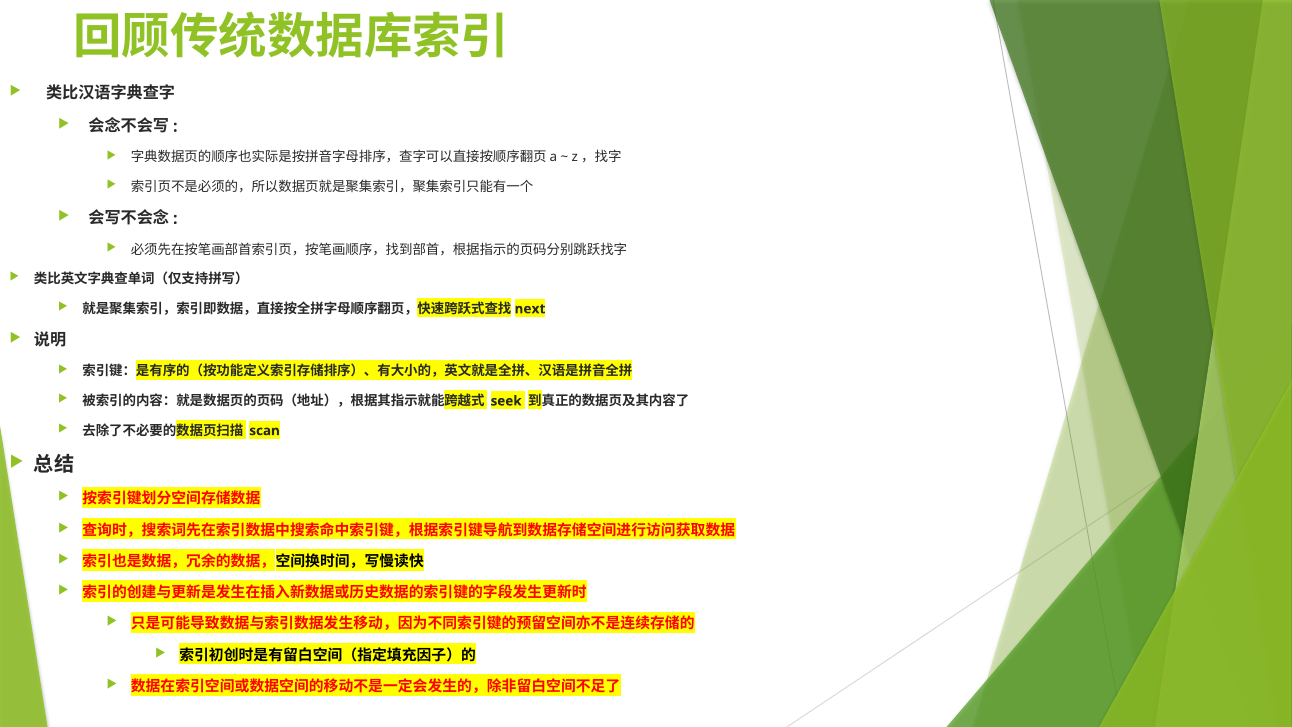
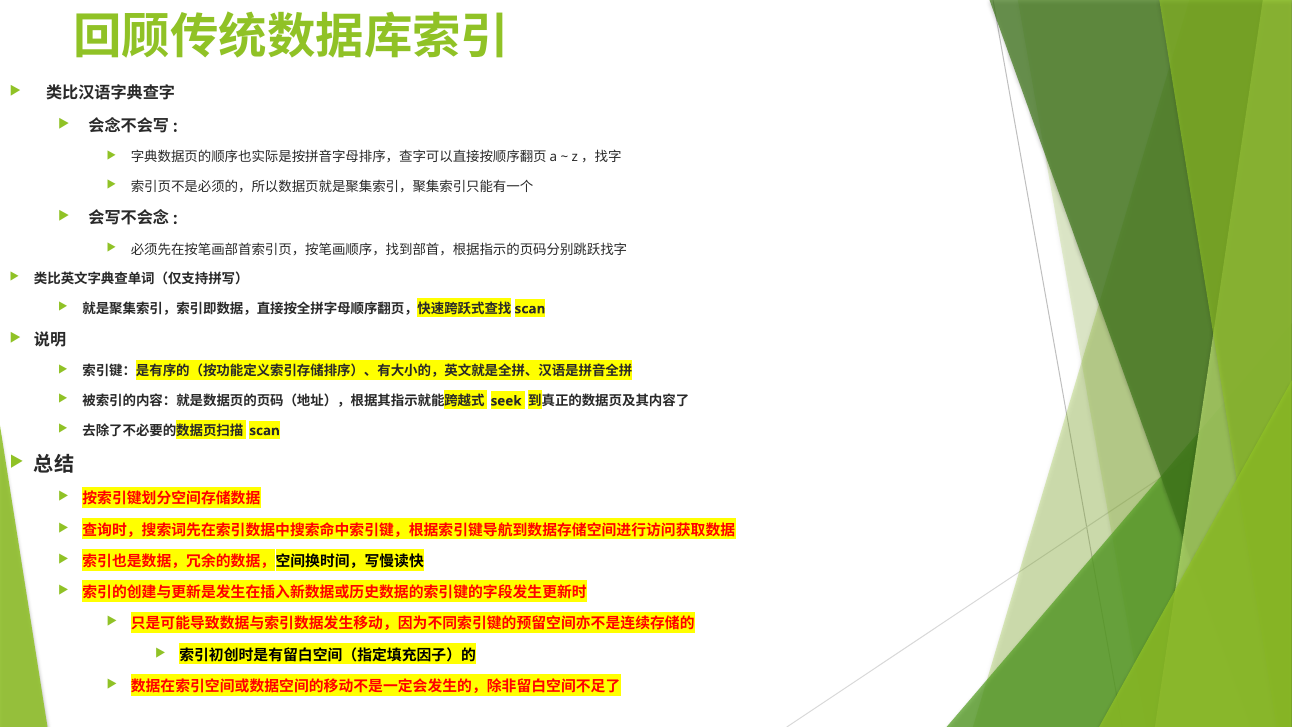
next: next -> scan (530, 309)
